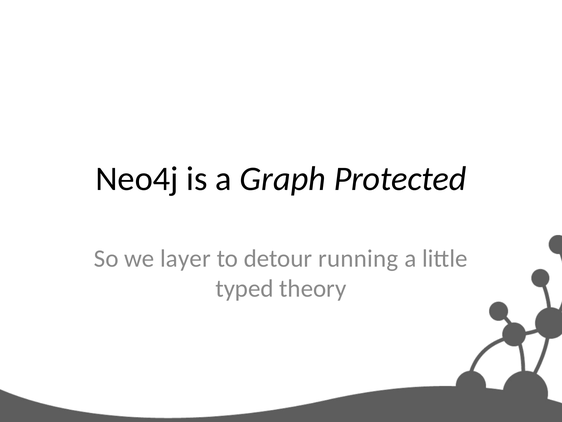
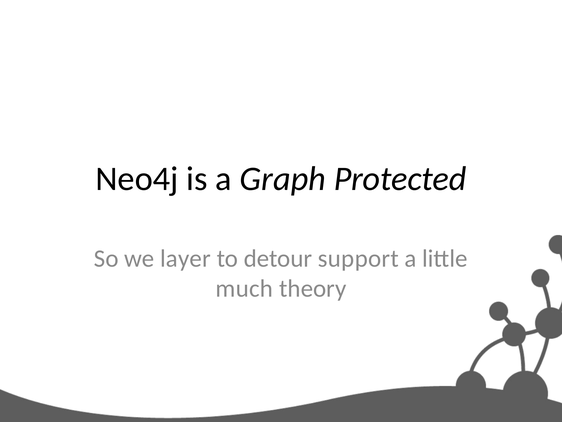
running: running -> support (358, 258)
typed: typed -> much (244, 288)
